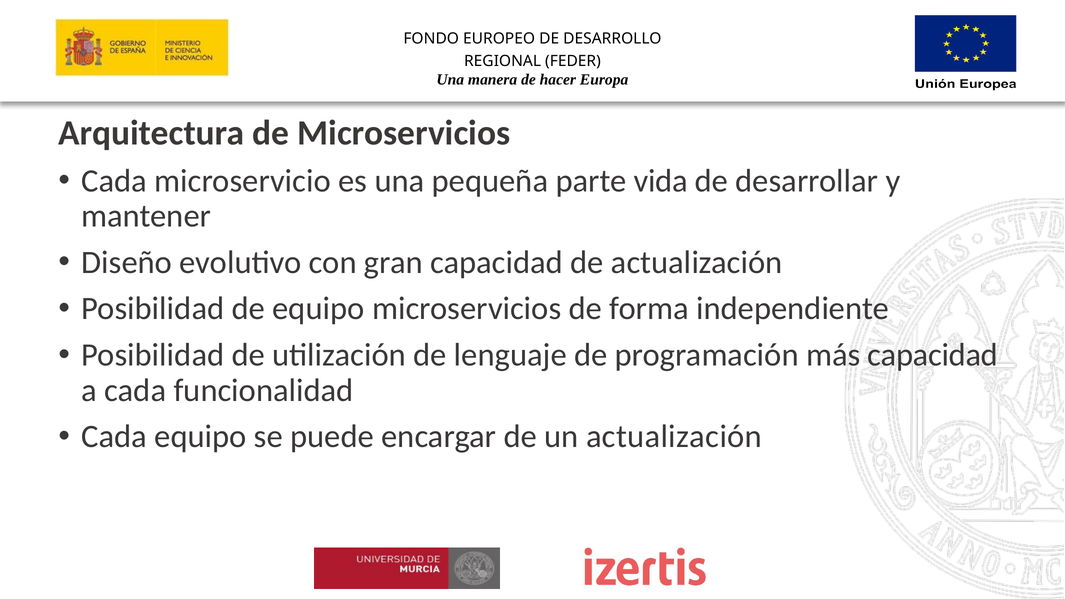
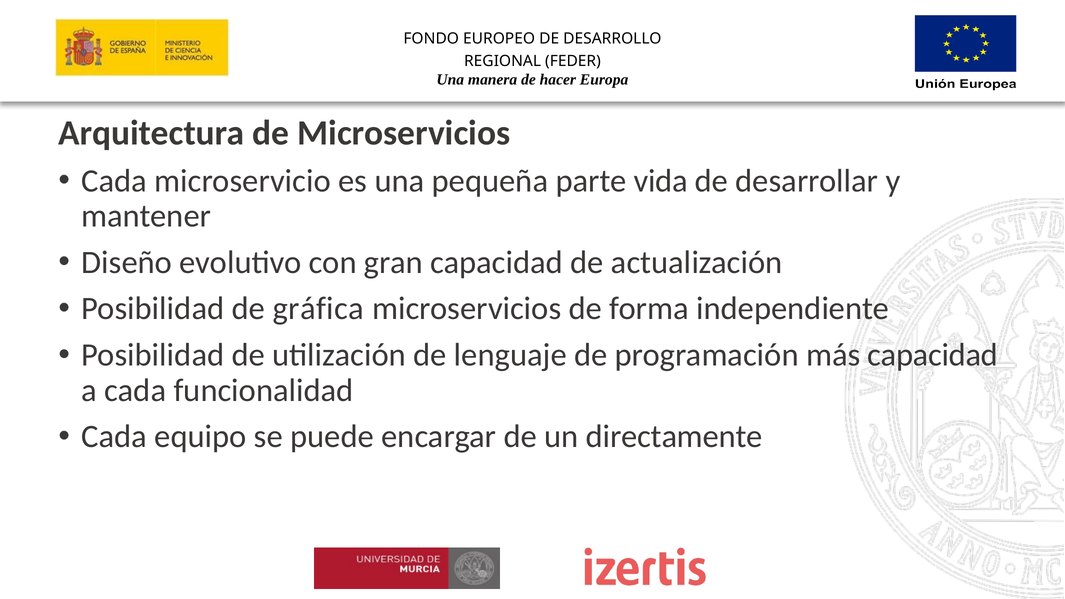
de equipo: equipo -> gráfica (318, 309)
un actualización: actualización -> directamente (674, 437)
